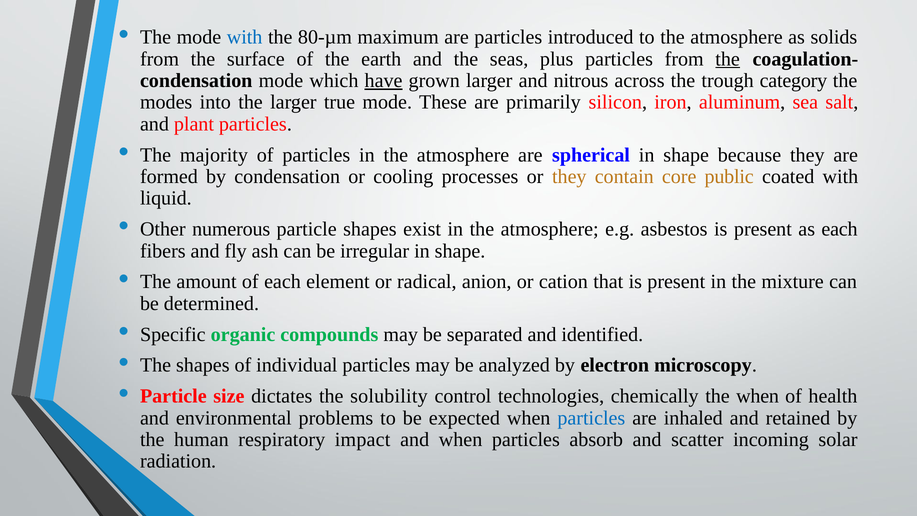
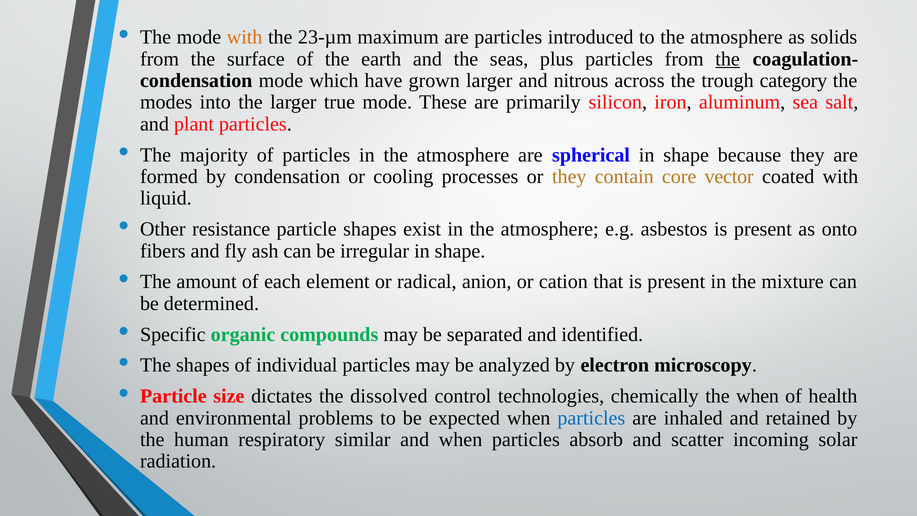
with colour: blue -> orange (245, 37)
80-µm: 80-µm -> 23-µm (325, 37)
have underline: present -> none (384, 81)
public: public -> vector (729, 177)
numerous: numerous -> resistance (231, 229)
as each: each -> onto (839, 229)
solubility: solubility -> dissolved (389, 396)
impact: impact -> similar (363, 439)
